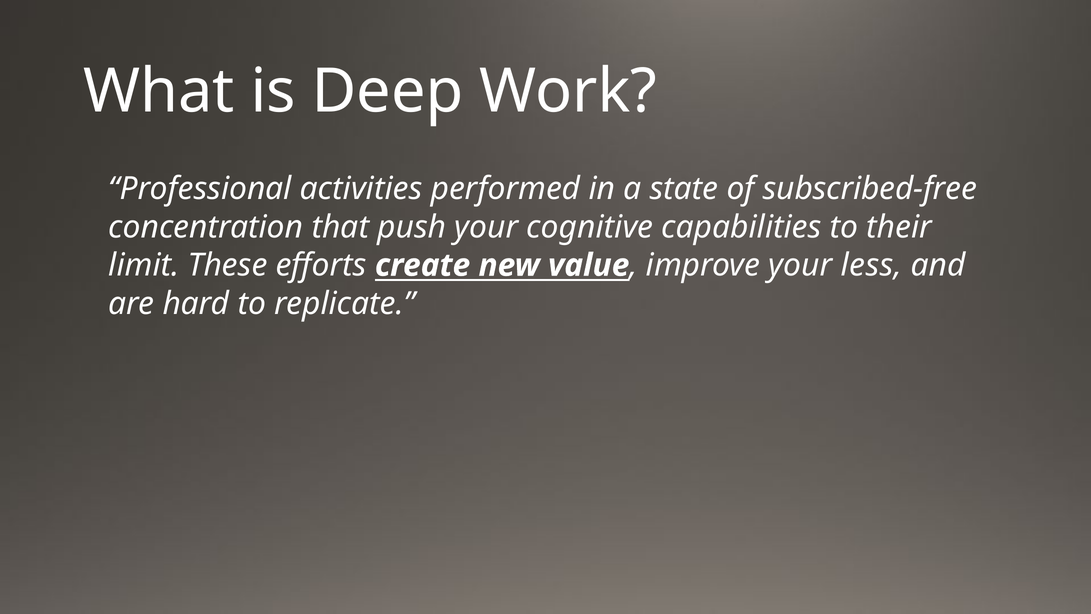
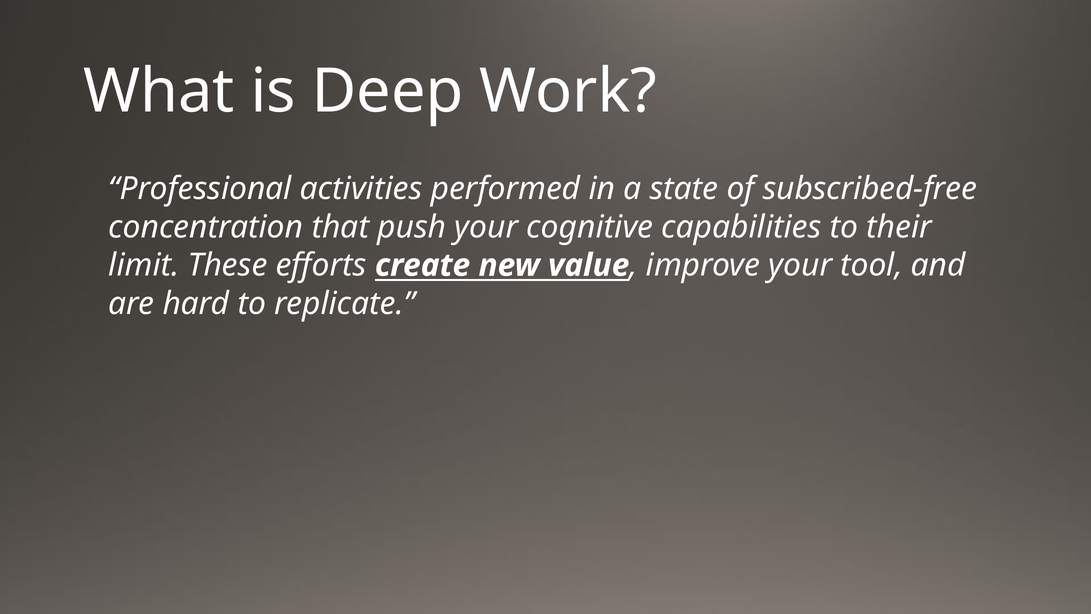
less: less -> tool (872, 265)
